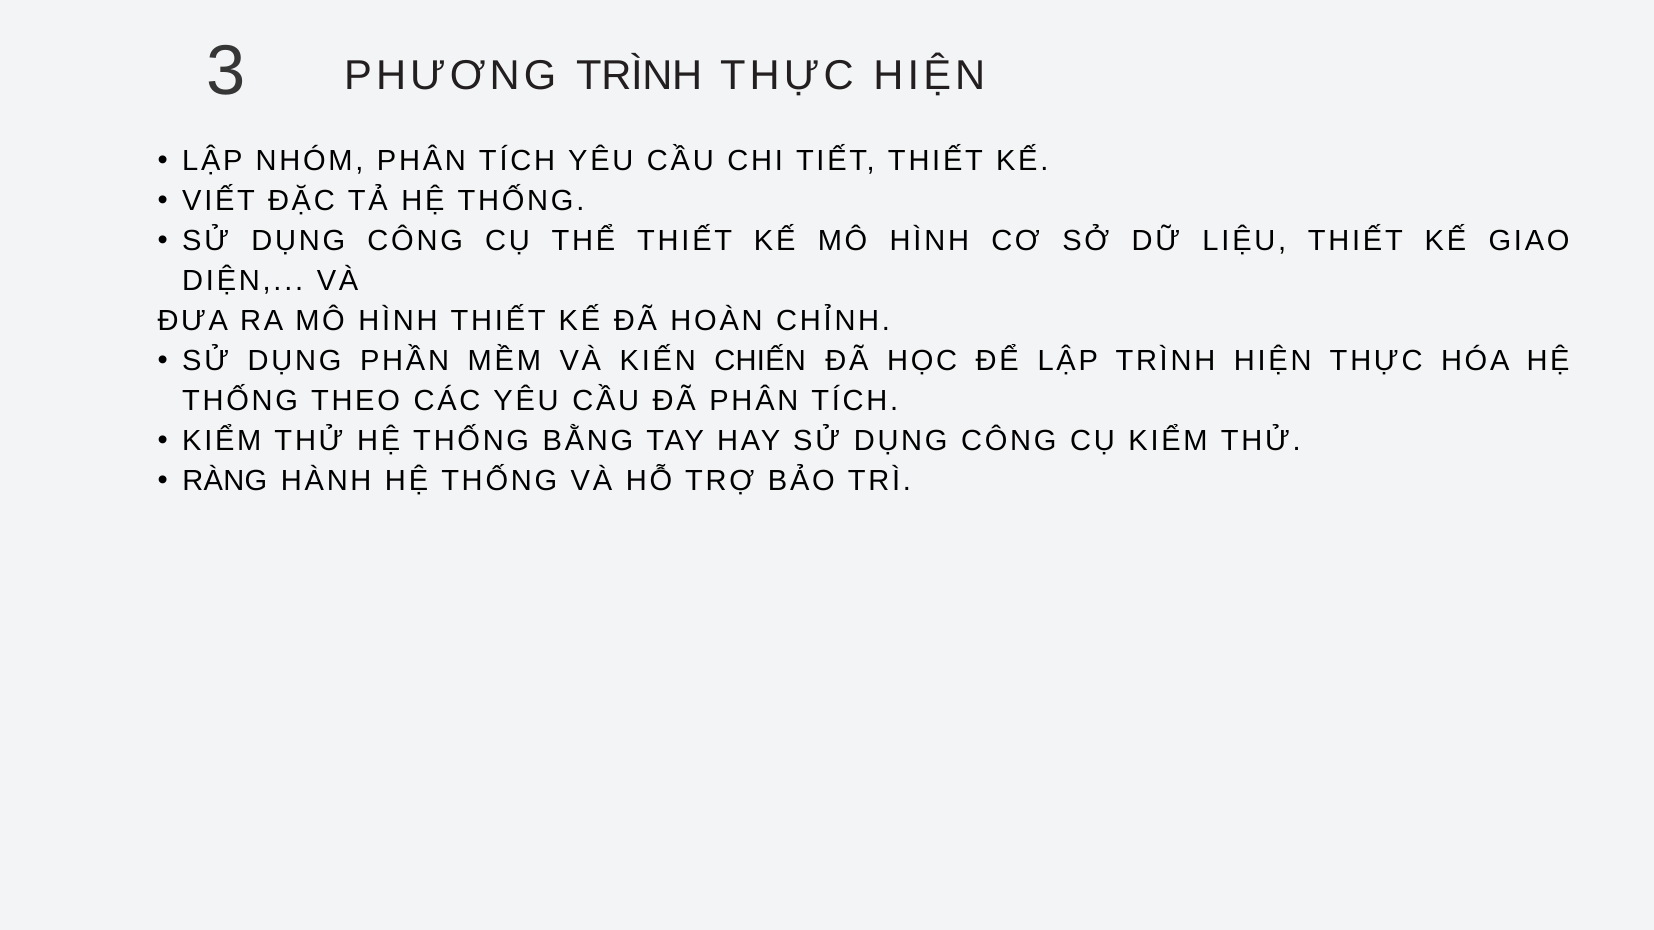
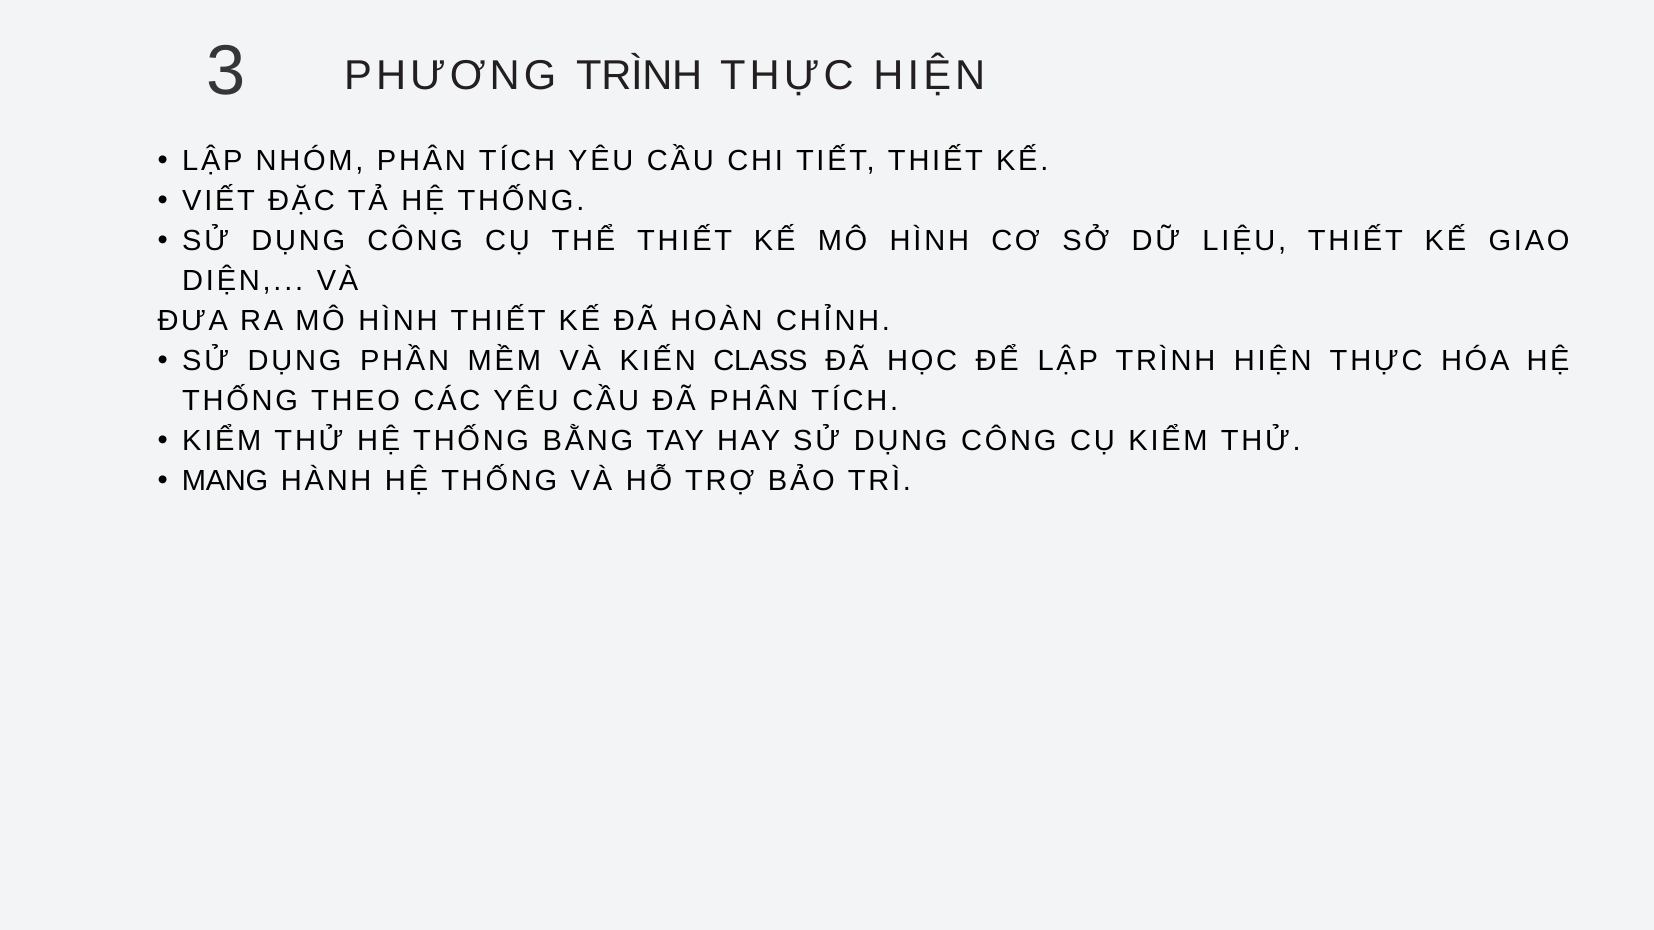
CHIẾN: CHIẾN -> CLASS (760, 361)
RÀNG: RÀNG -> MANG (225, 481)
